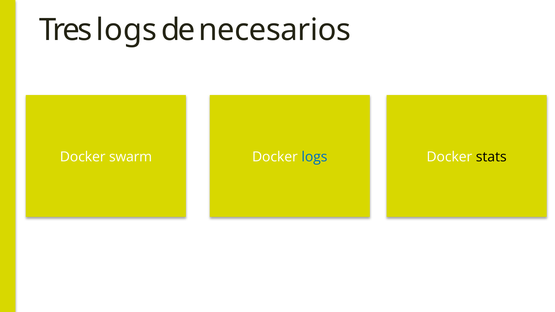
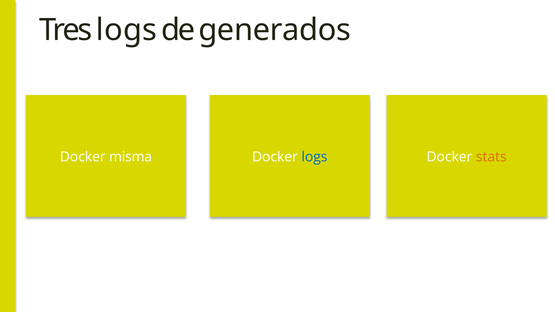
necesarios: necesarios -> generados (275, 30)
swarm: swarm -> misma (131, 157)
stats colour: black -> orange (491, 157)
